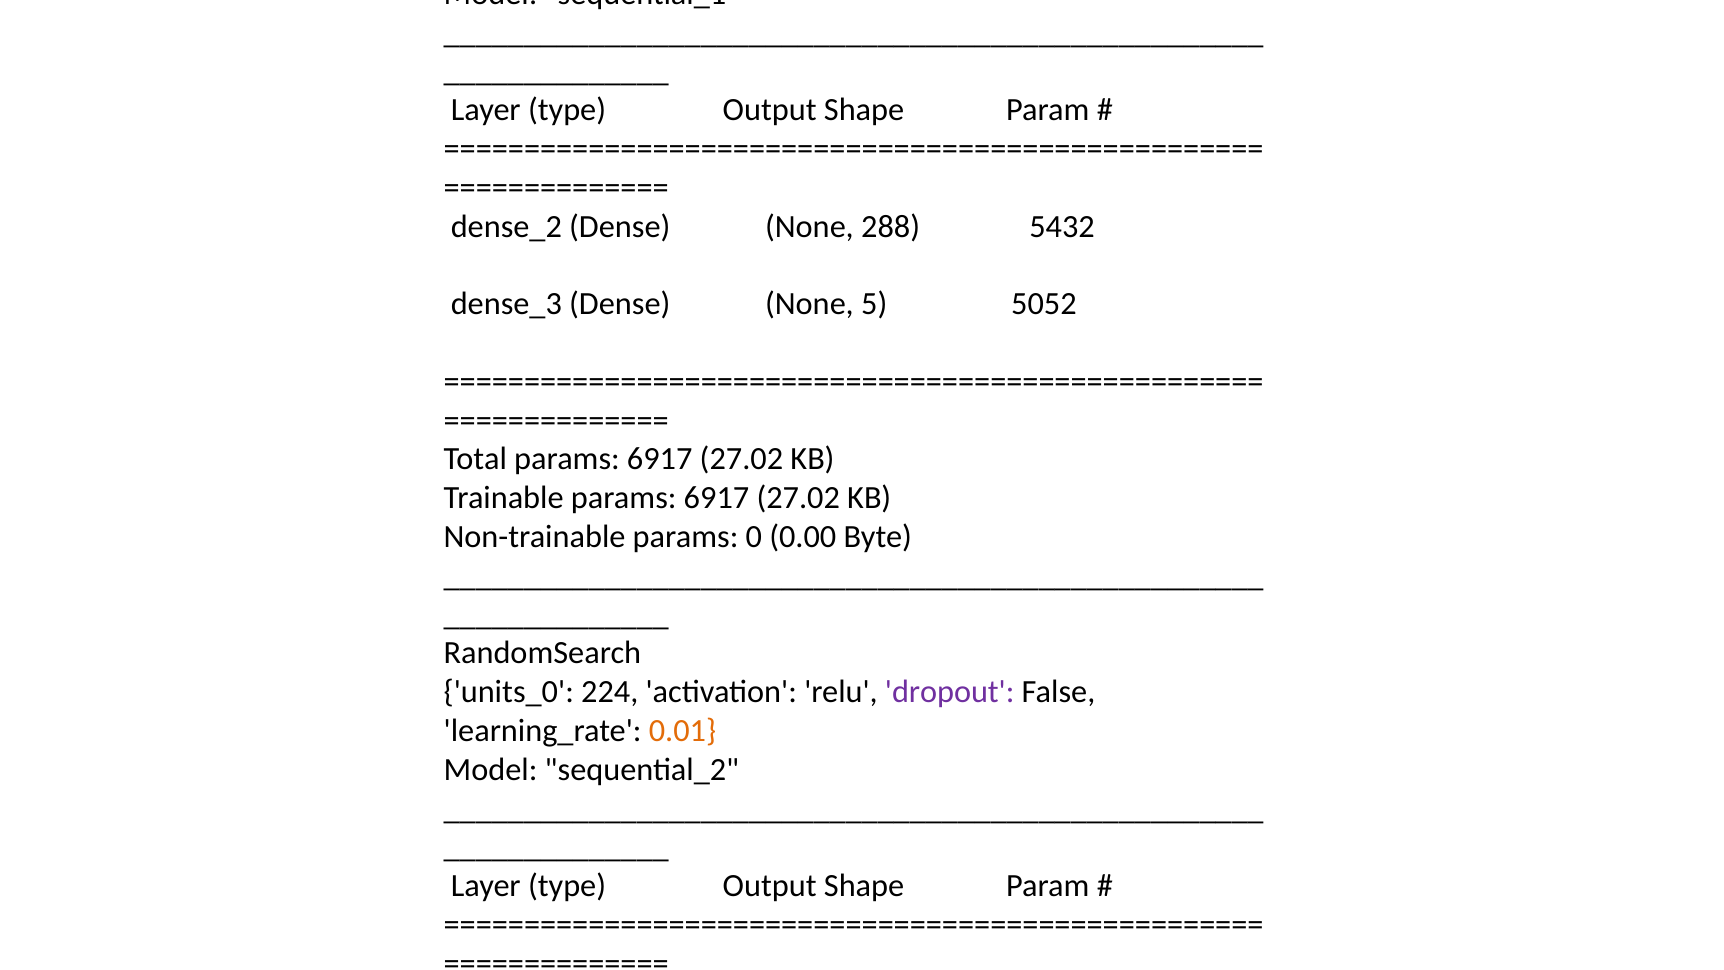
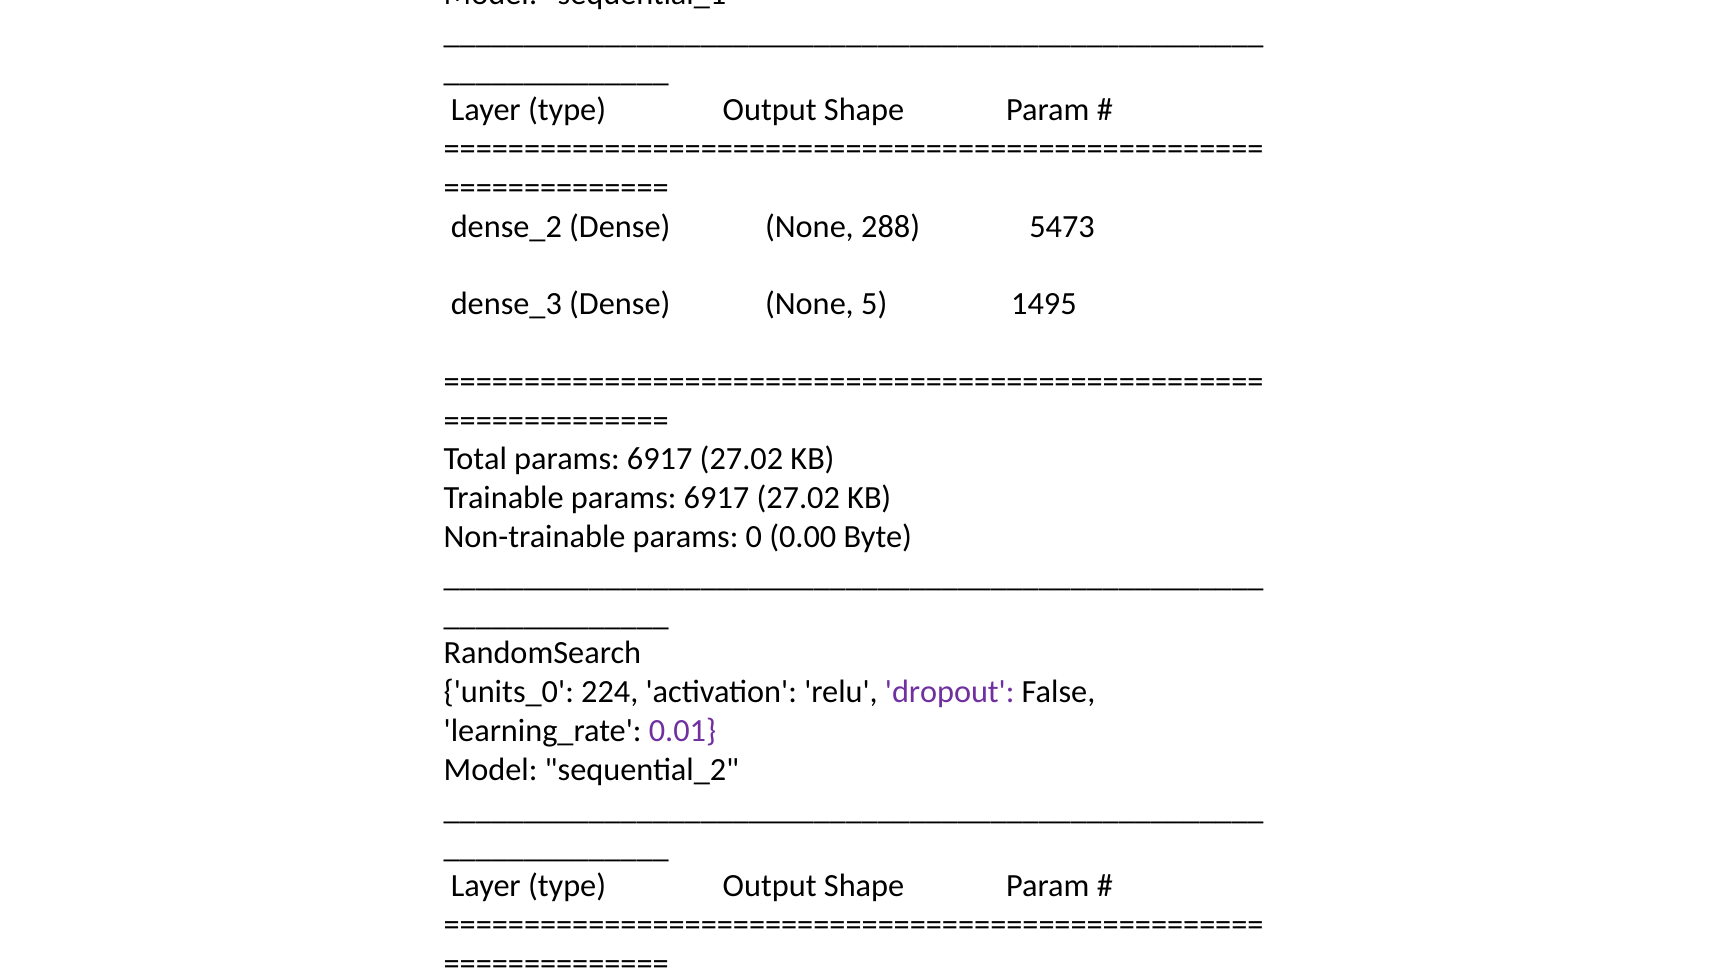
5432: 5432 -> 5473 (1062, 226)
5052: 5052 -> 1495 (1044, 304)
0.01 colour: orange -> purple (683, 731)
